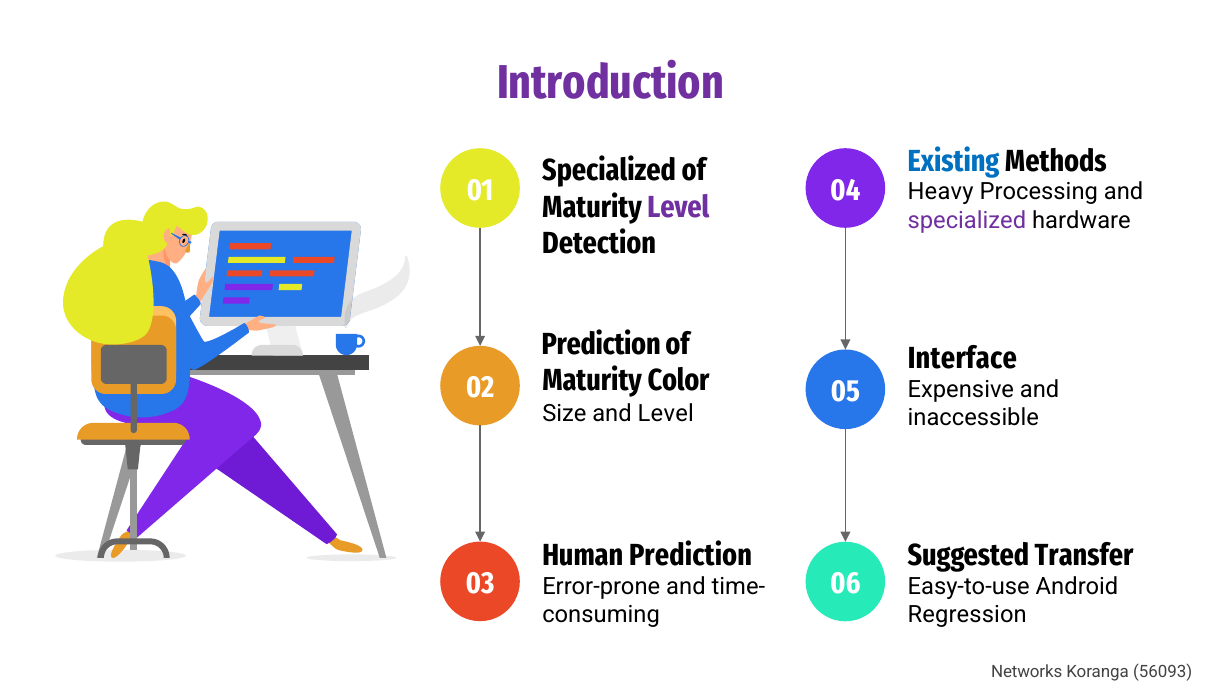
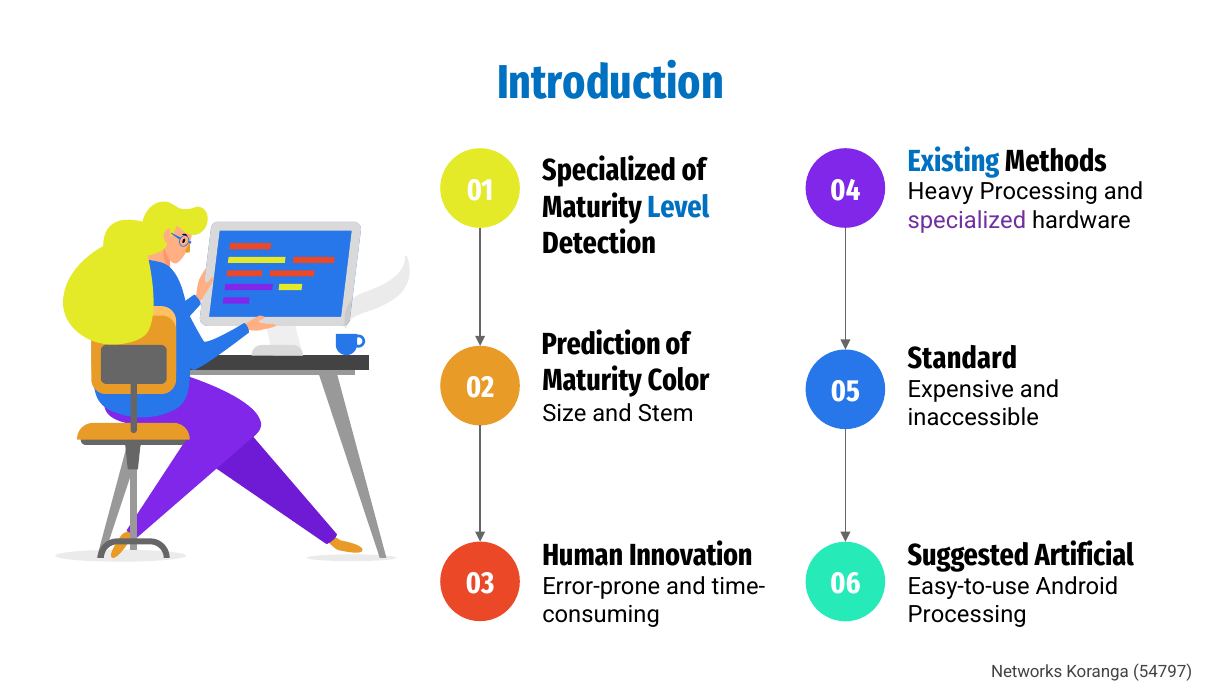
Introduction colour: purple -> blue (611, 83)
Level colour: purple -> blue (678, 207)
Interface: Interface -> Standard (962, 358)
and Level: Level -> Stem (666, 414)
Human Prediction: Prediction -> Innovation (691, 555)
Transfer: Transfer -> Artificial (1084, 555)
Regression: Regression -> Processing (967, 615)
56093: 56093 -> 54797 (1163, 672)
